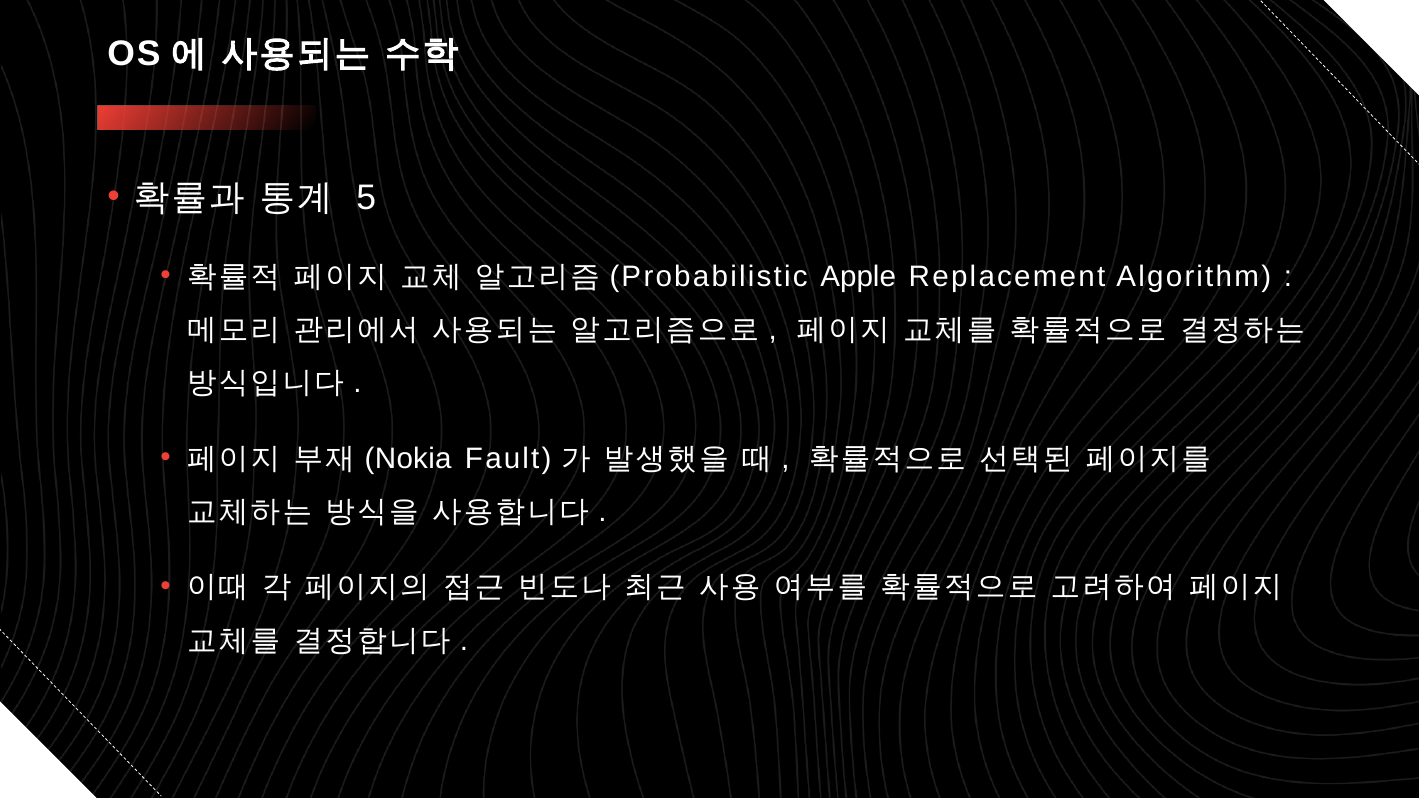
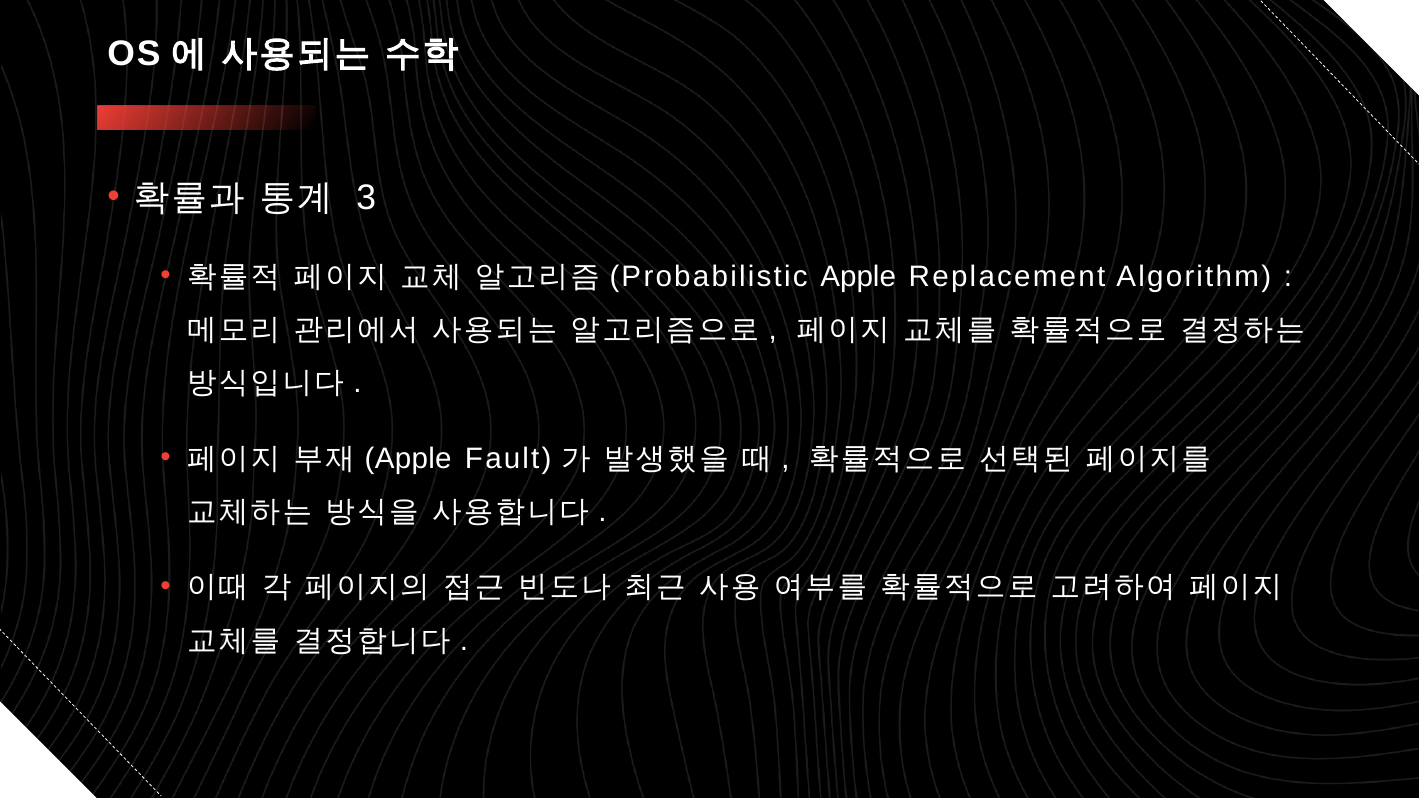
5: 5 -> 3 (366, 198)
Nokia: Nokia -> Apple (408, 458)
